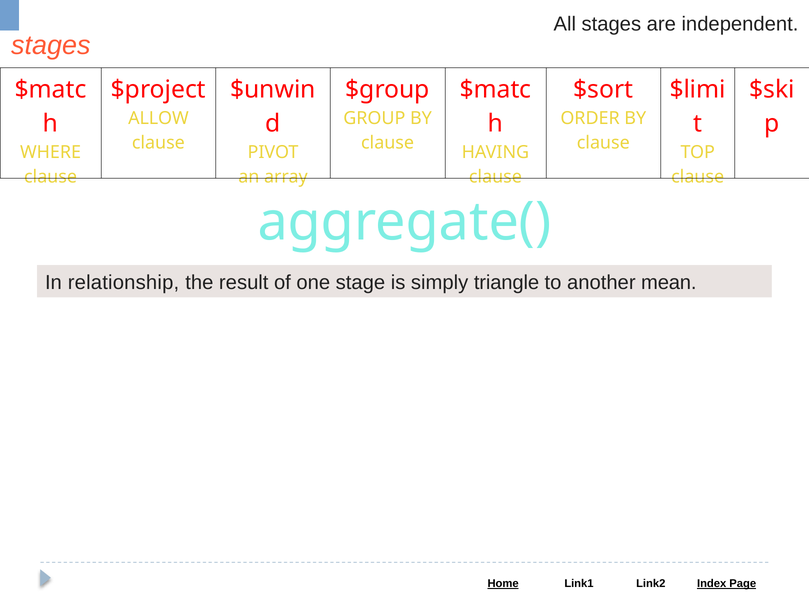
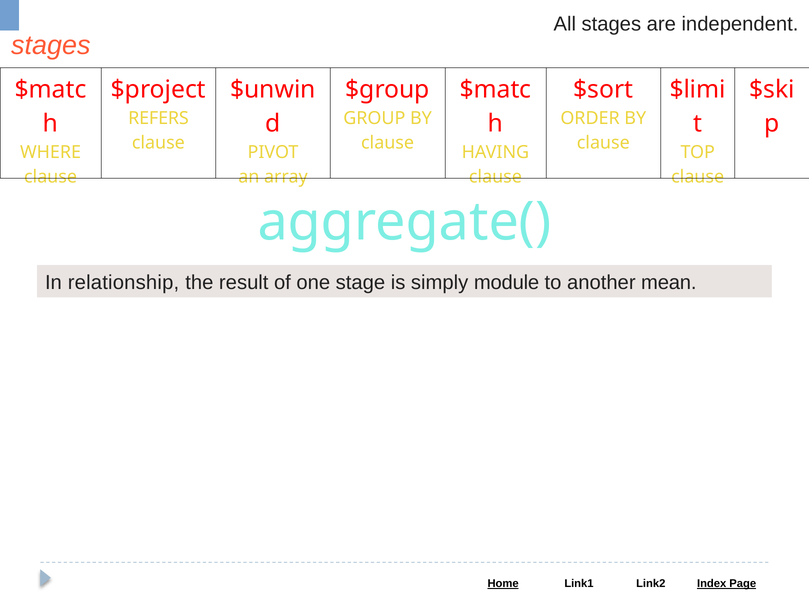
ALLOW: ALLOW -> REFERS (158, 118)
triangle: triangle -> module (507, 283)
